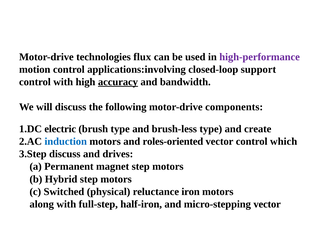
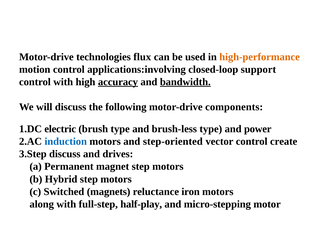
high-performance colour: purple -> orange (260, 57)
bandwidth underline: none -> present (185, 82)
create: create -> power (258, 129)
roles-oriented: roles-oriented -> step-oriented (173, 141)
which: which -> create (284, 141)
physical: physical -> magnets (109, 191)
half-iron: half-iron -> half-play (141, 204)
micro-stepping vector: vector -> motor (267, 204)
